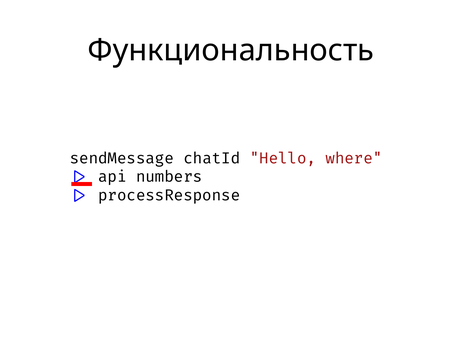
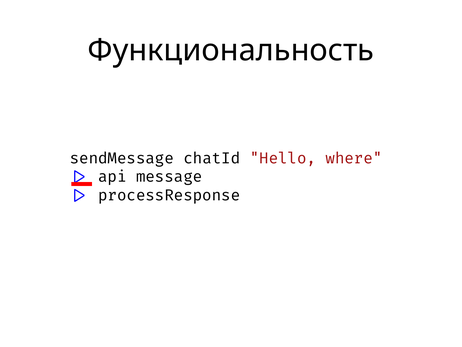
numbers: numbers -> message (169, 177)
